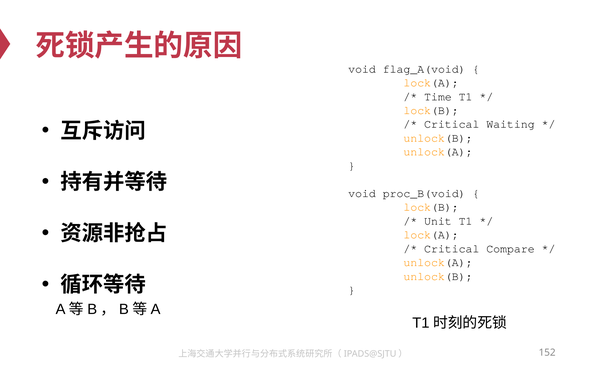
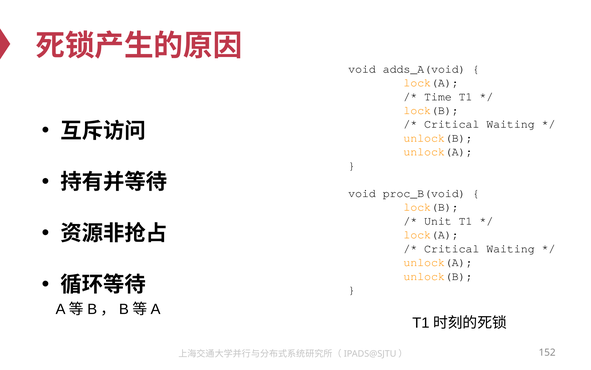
flag_A(void: flag_A(void -> adds_A(void (424, 69)
Compare: Compare -> Waiting (510, 248)
